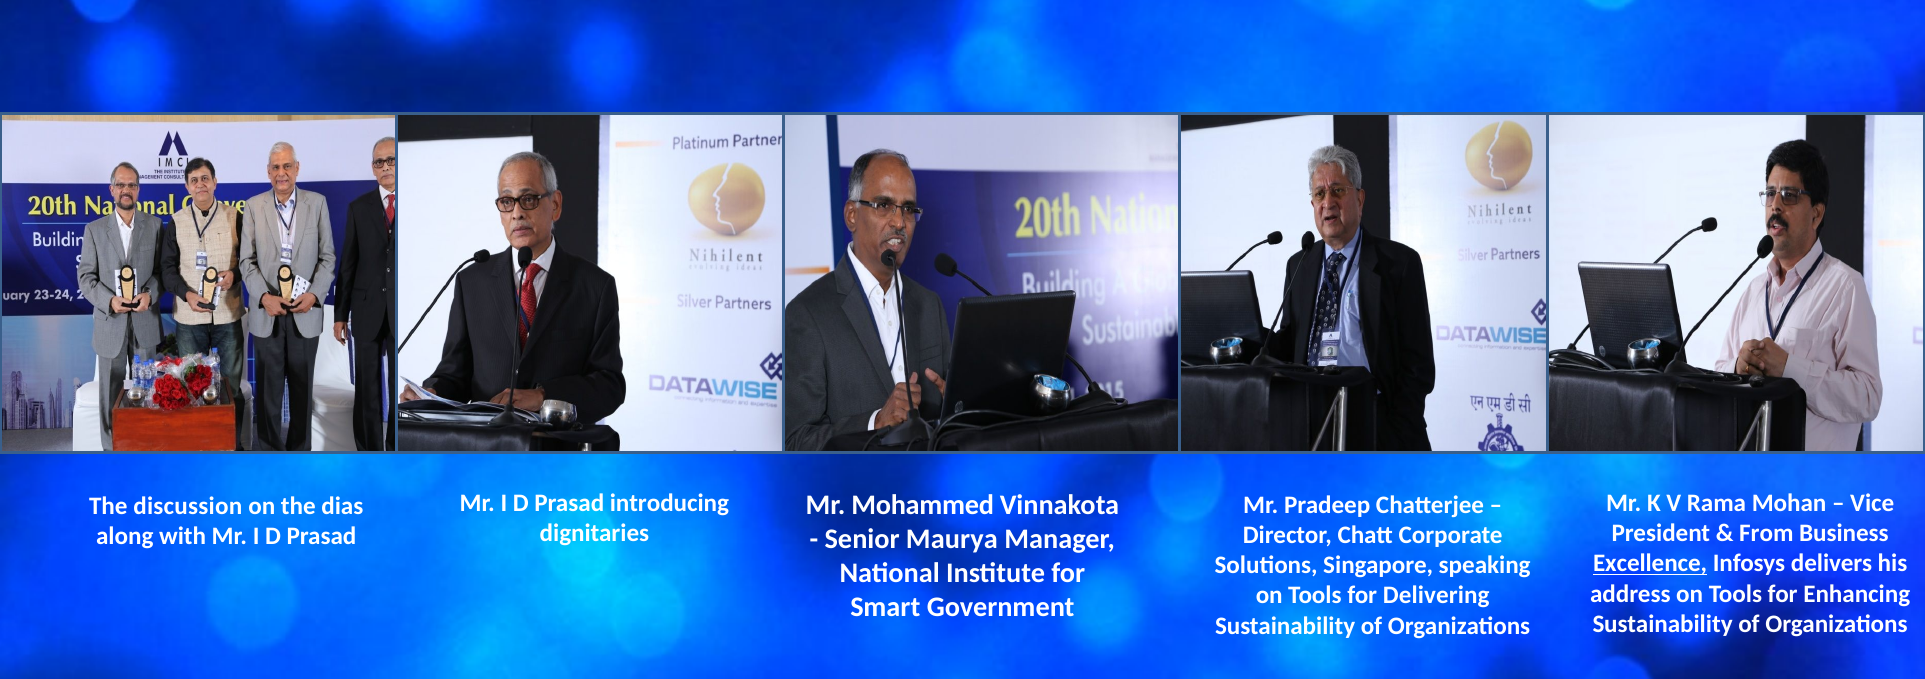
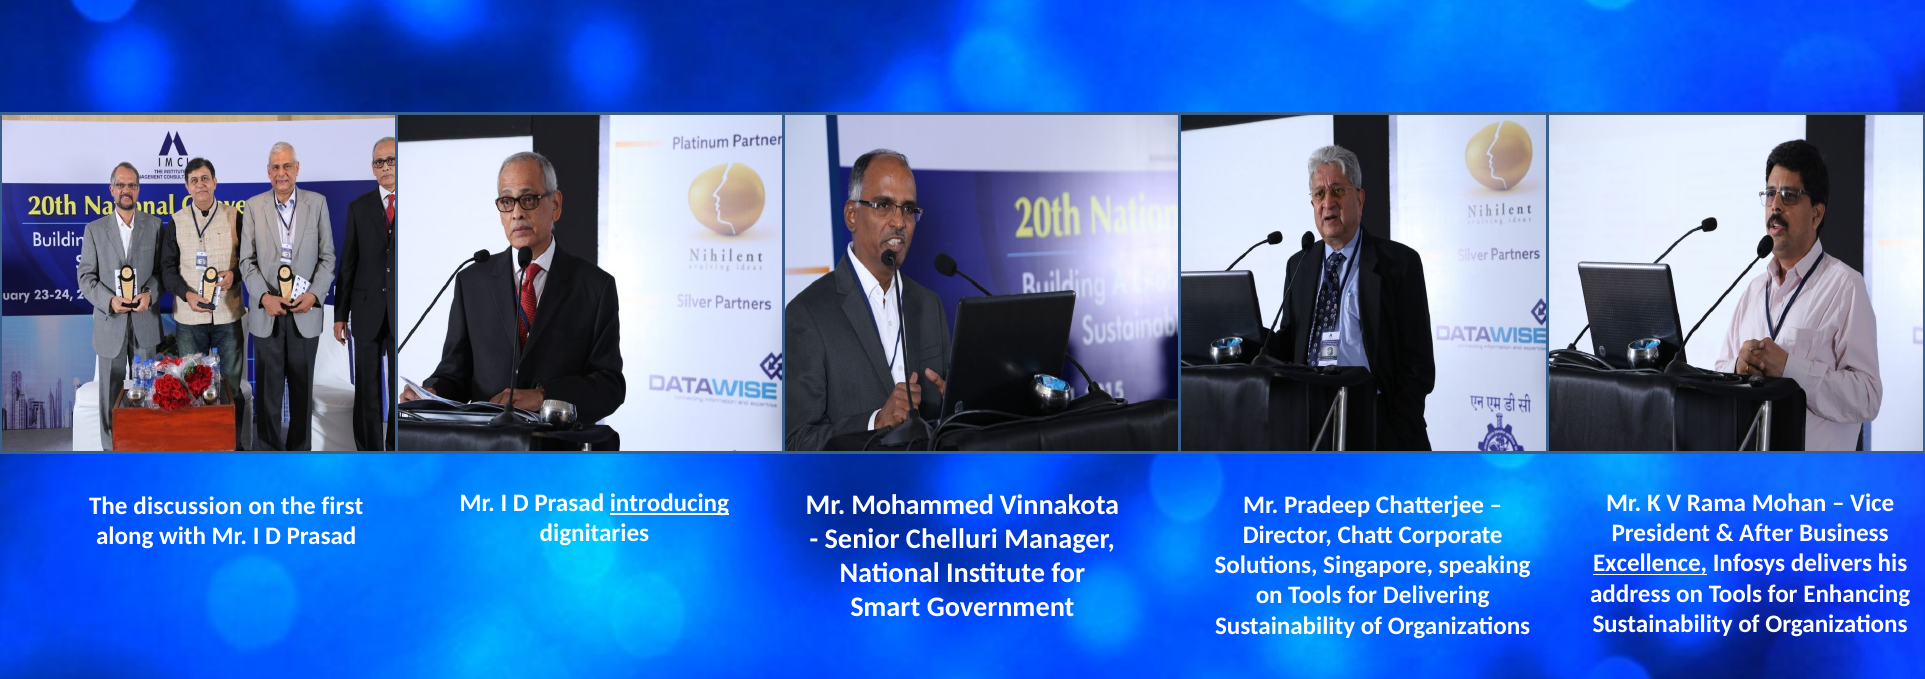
introducing underline: none -> present (669, 504)
dias: dias -> first (342, 507)
From: From -> After (1766, 534)
Maurya: Maurya -> Chelluri (952, 540)
